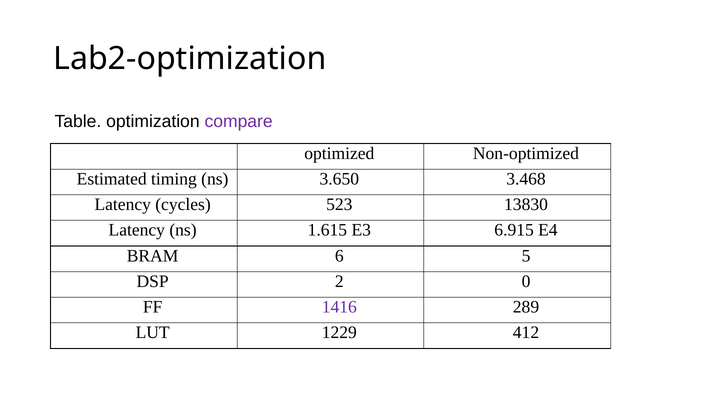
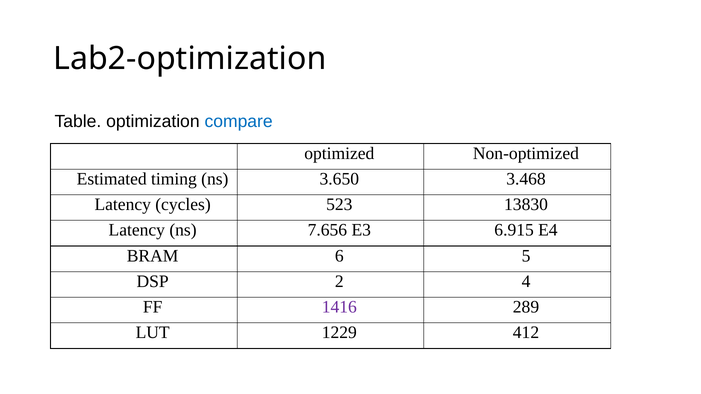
compare colour: purple -> blue (239, 122)
1.615: 1.615 -> 7.656 (327, 230)
0: 0 -> 4 (526, 282)
